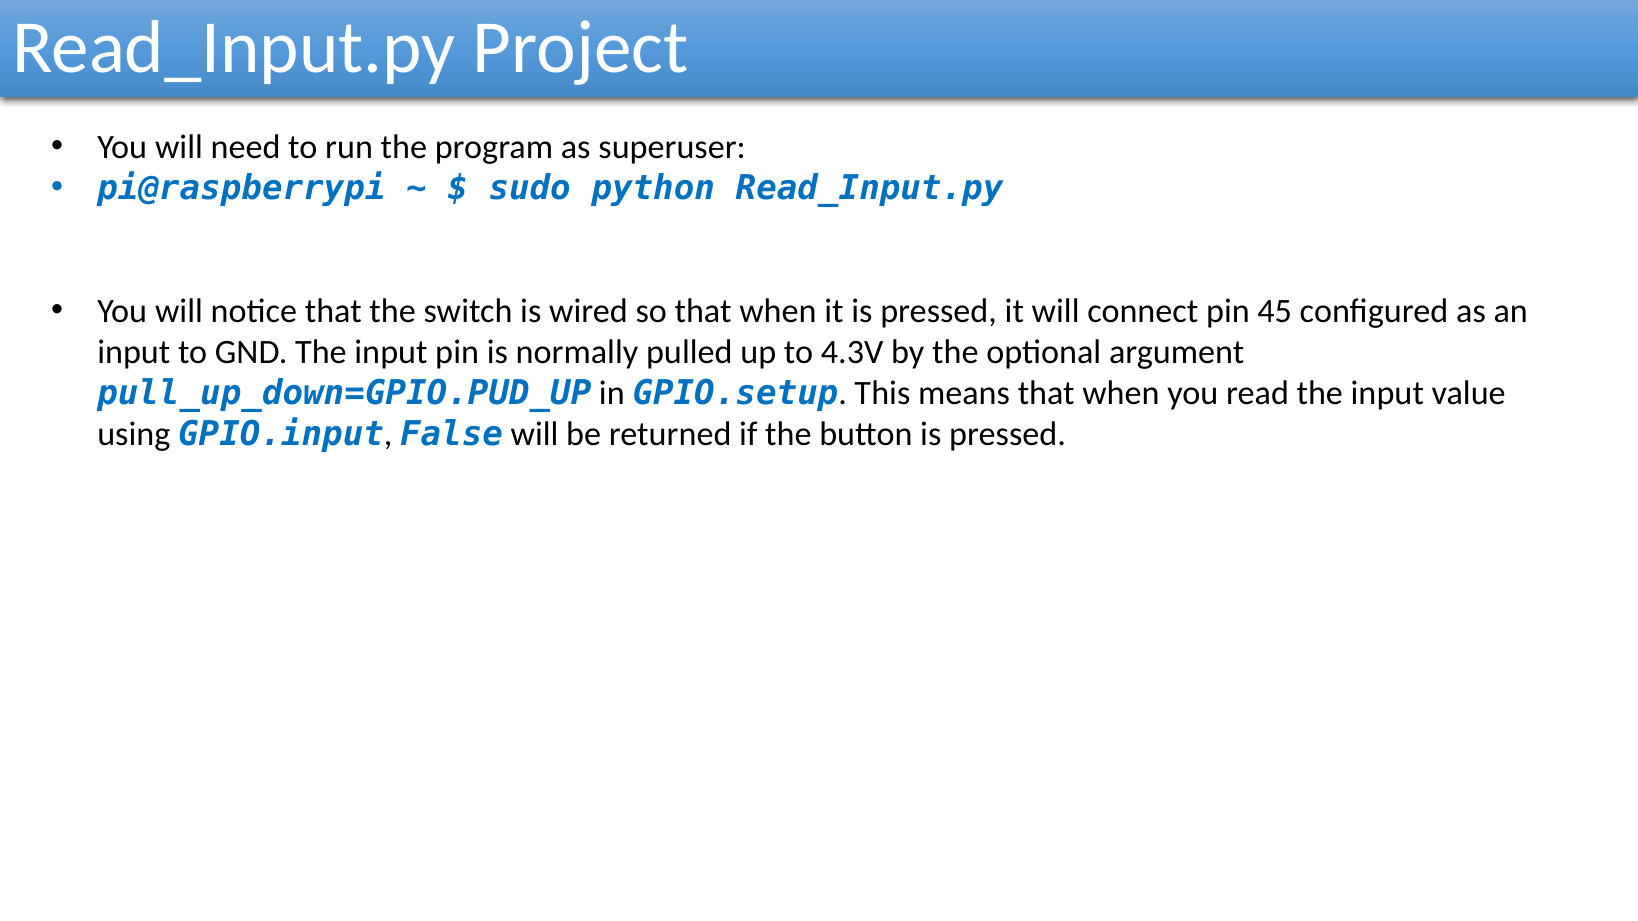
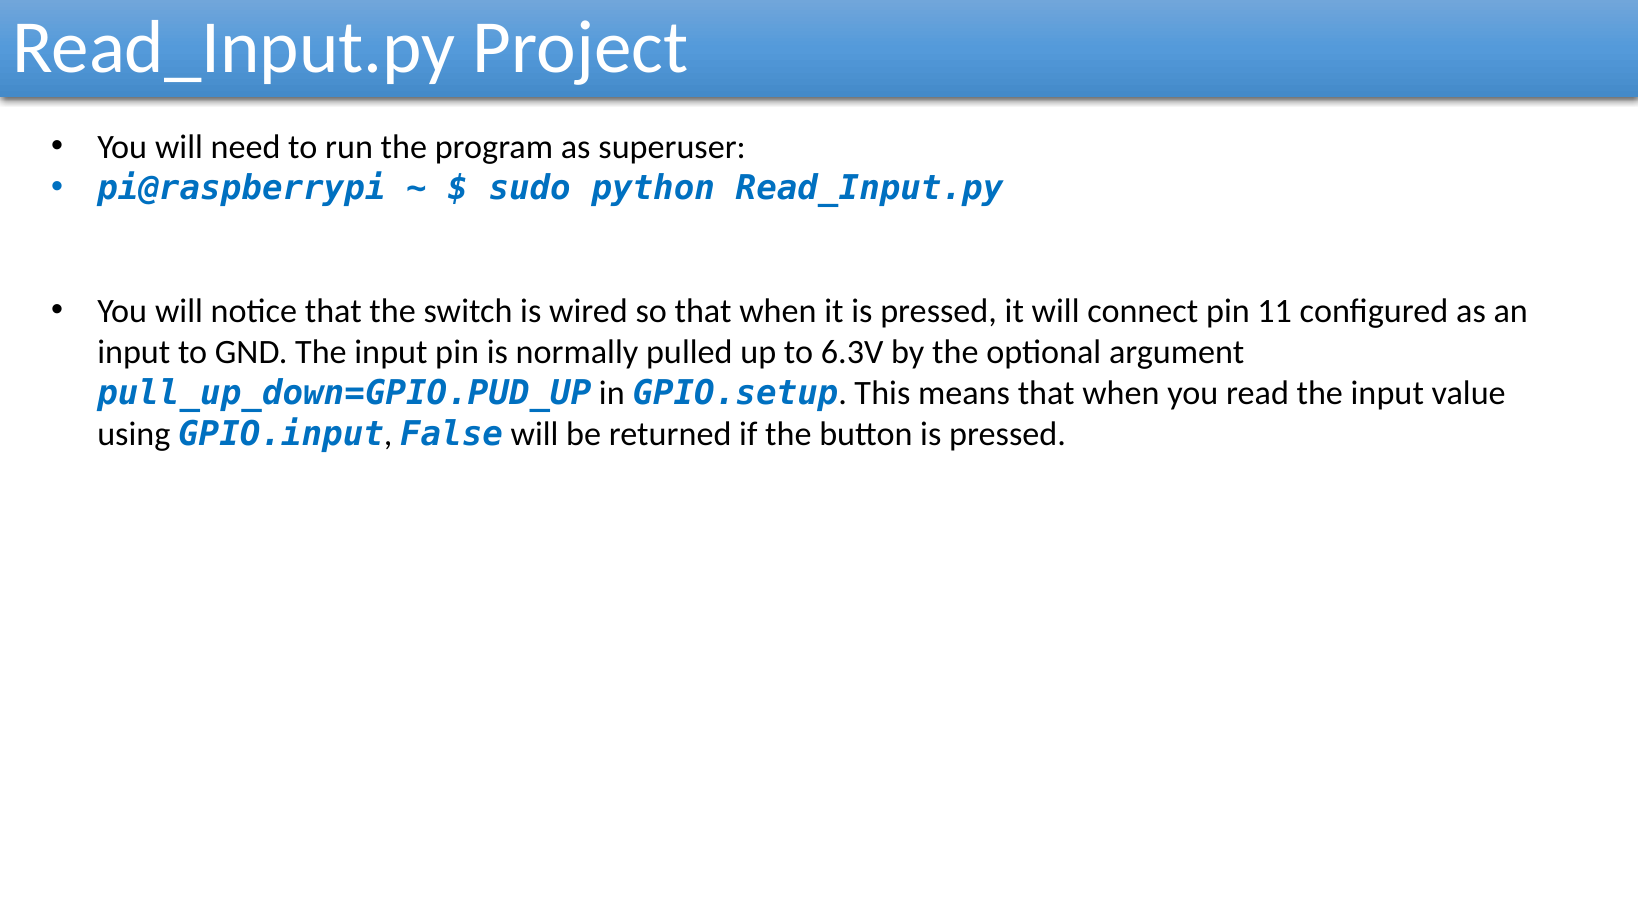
45: 45 -> 11 (1275, 312)
4.3V: 4.3V -> 6.3V (852, 353)
